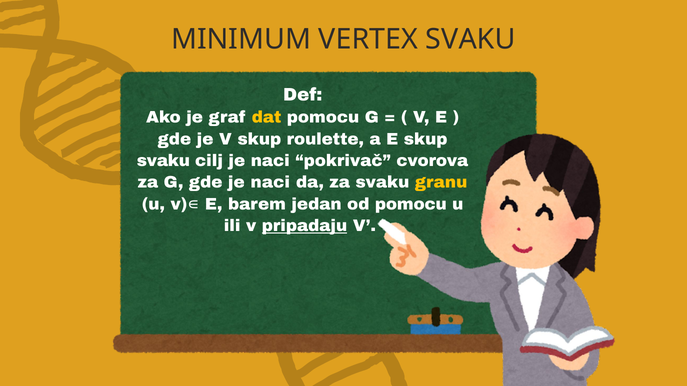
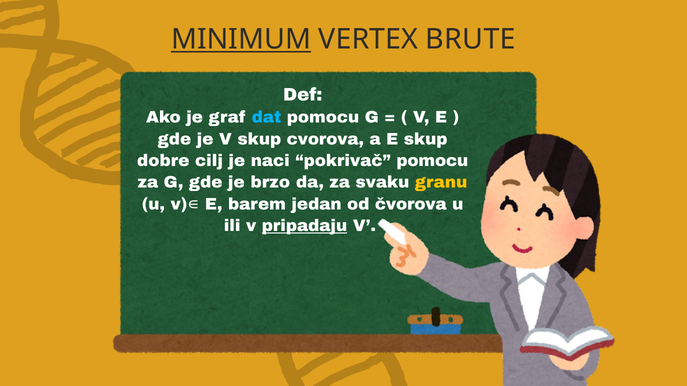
MINIMUM underline: none -> present (241, 40)
VERTEX SVAKU: SVAKU -> BRUTE (471, 40)
dat colour: yellow -> light blue (267, 117)
roulette: roulette -> cvorova (325, 139)
svaku: svaku -> dobre (163, 161)
pokrivač cvorova: cvorova -> pomocu (432, 161)
gde je naci: naci -> brzo (270, 183)
od pomocu: pomocu -> čvorova (411, 204)
